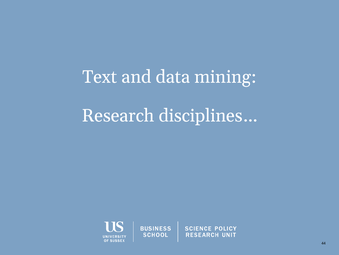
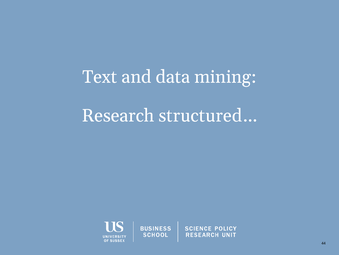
disciplines…: disciplines… -> structured… (208, 115)
